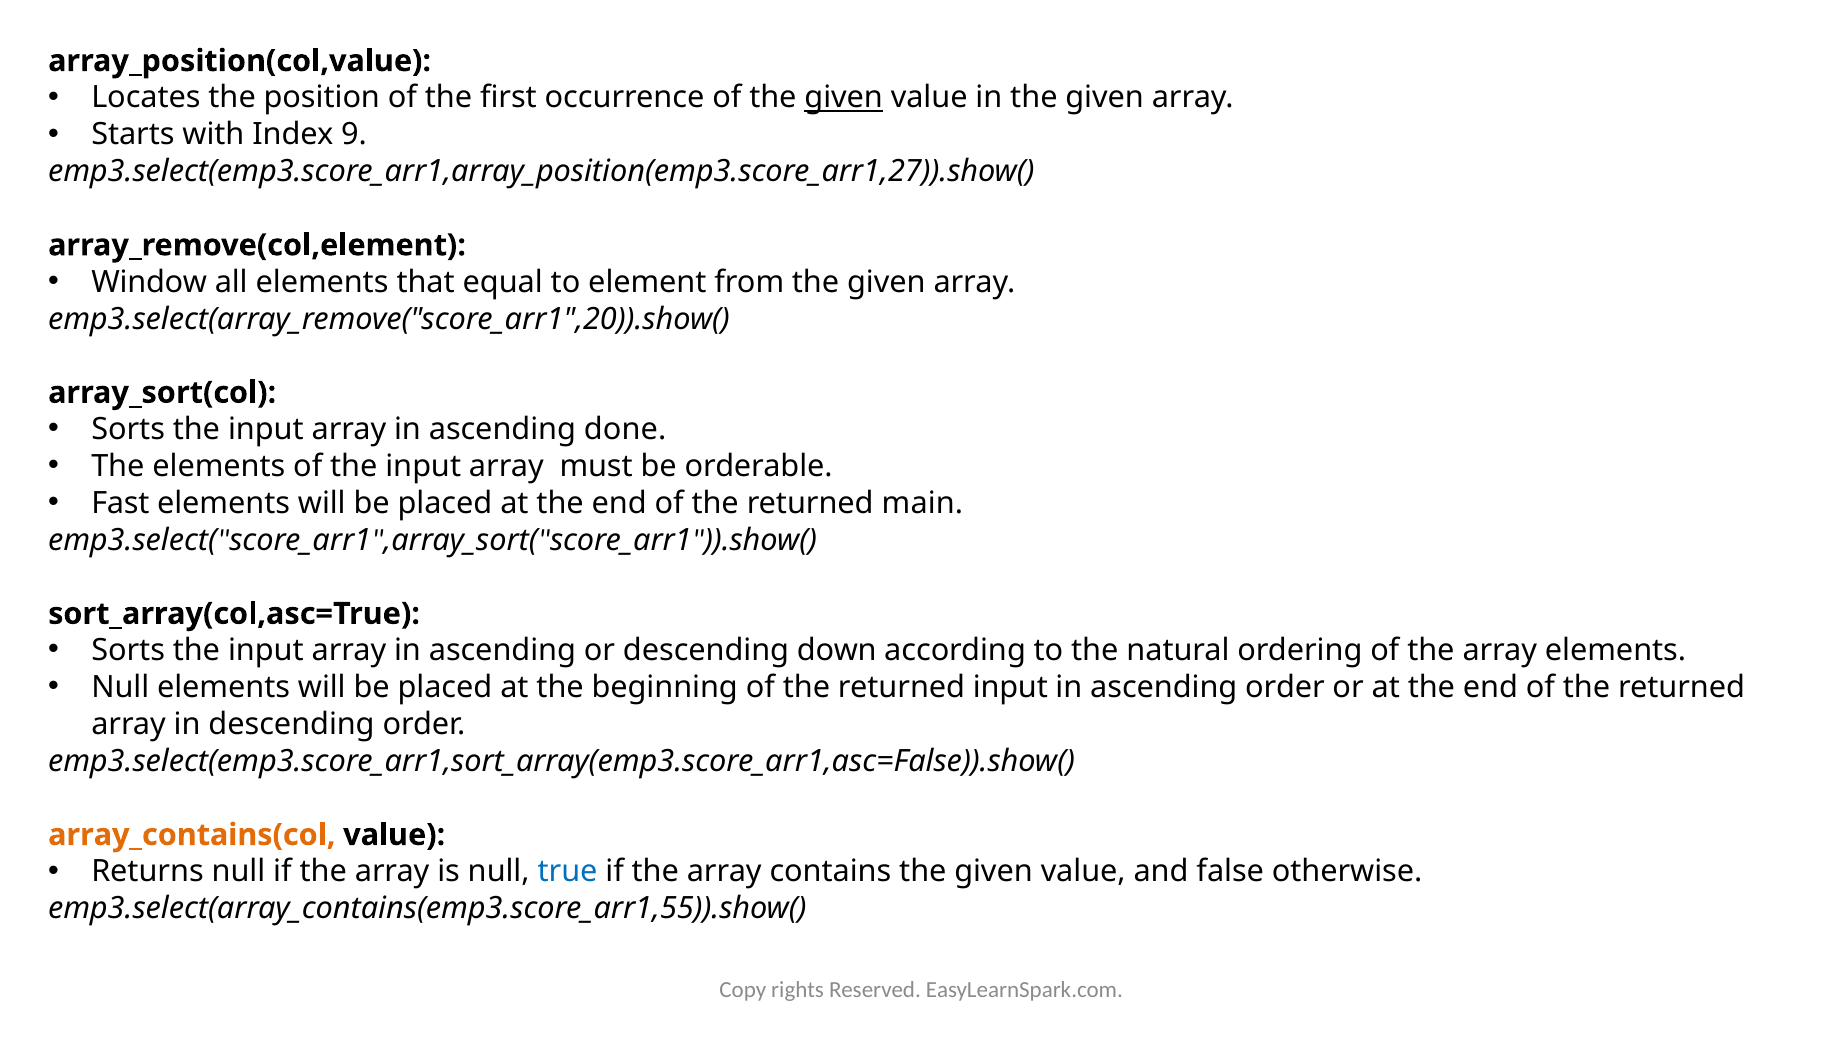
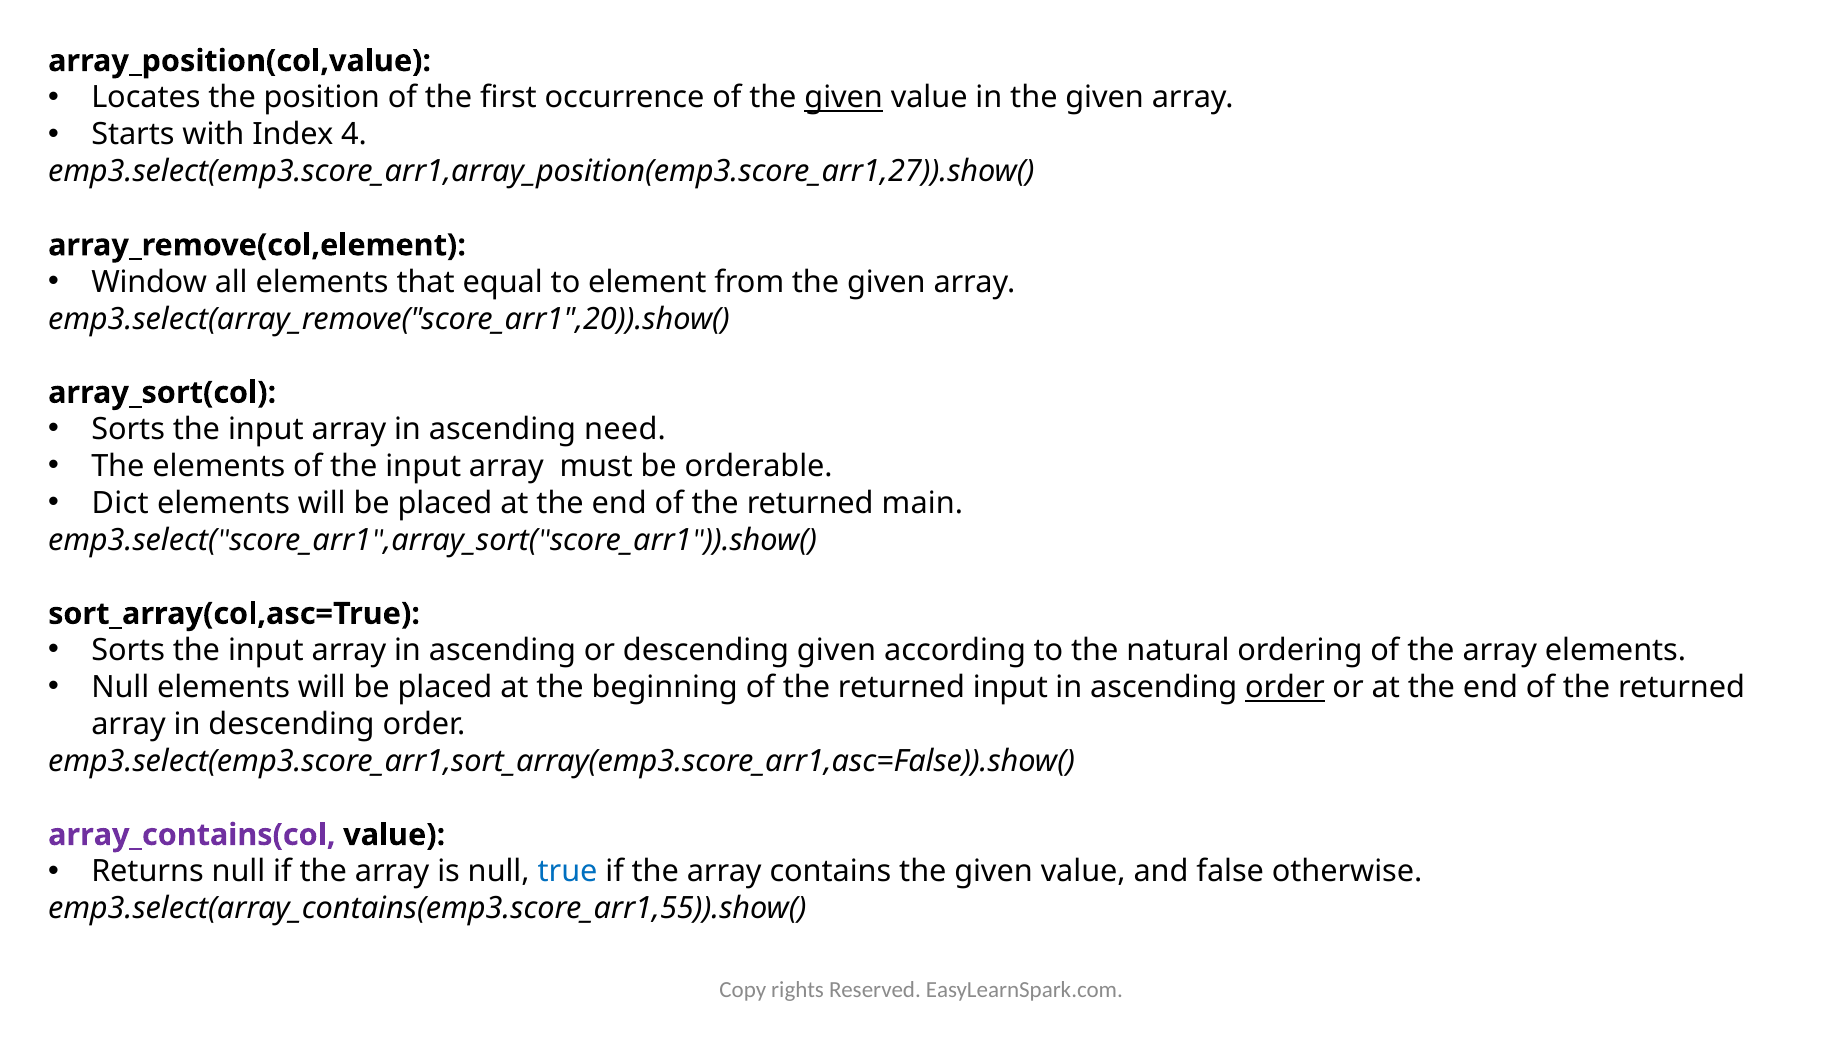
9: 9 -> 4 (354, 135)
done: done -> need (625, 429)
Fast: Fast -> Dict (120, 503)
descending down: down -> given (837, 650)
order underline: none -> present (1285, 687)
array_contains(col colour: orange -> purple (192, 835)
